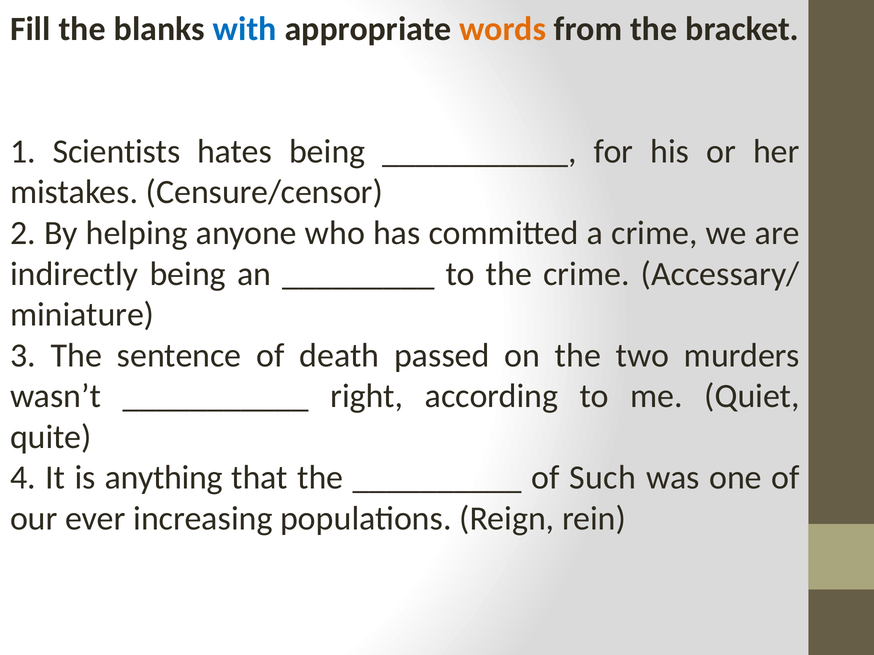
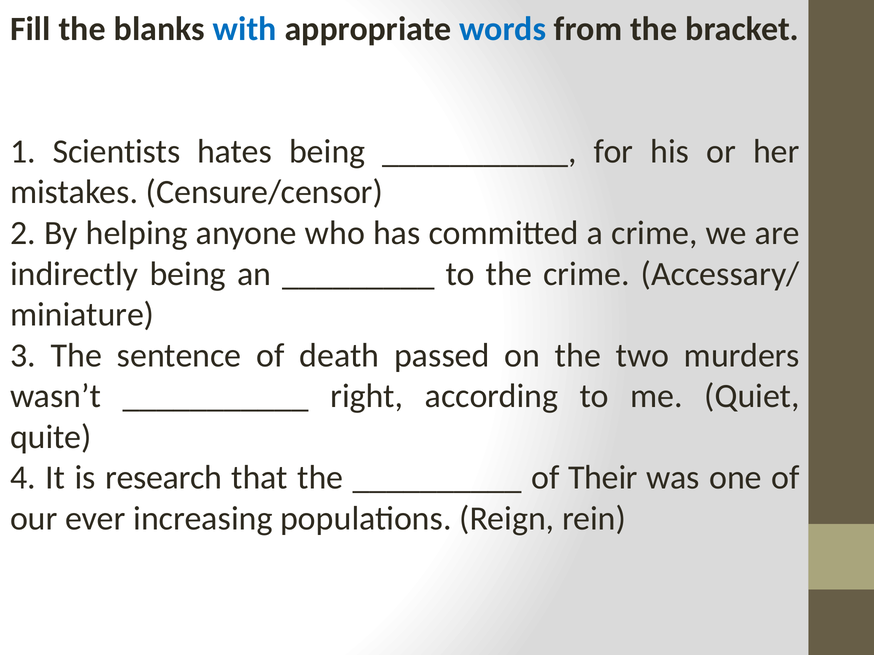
words colour: orange -> blue (503, 29)
anything: anything -> research (164, 478)
Such: Such -> Their (603, 478)
